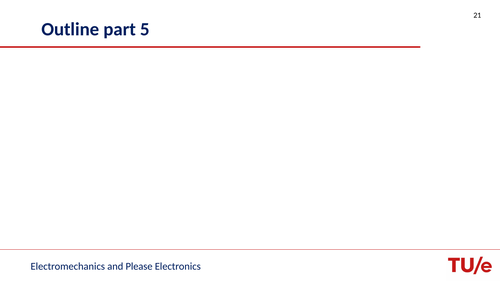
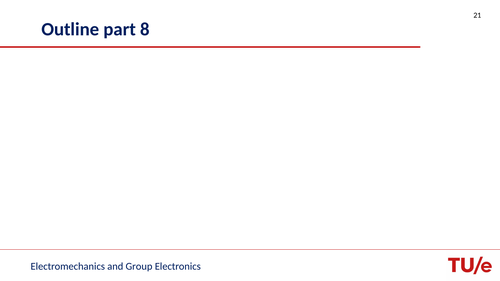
5: 5 -> 8 (145, 29)
Please: Please -> Group (139, 267)
